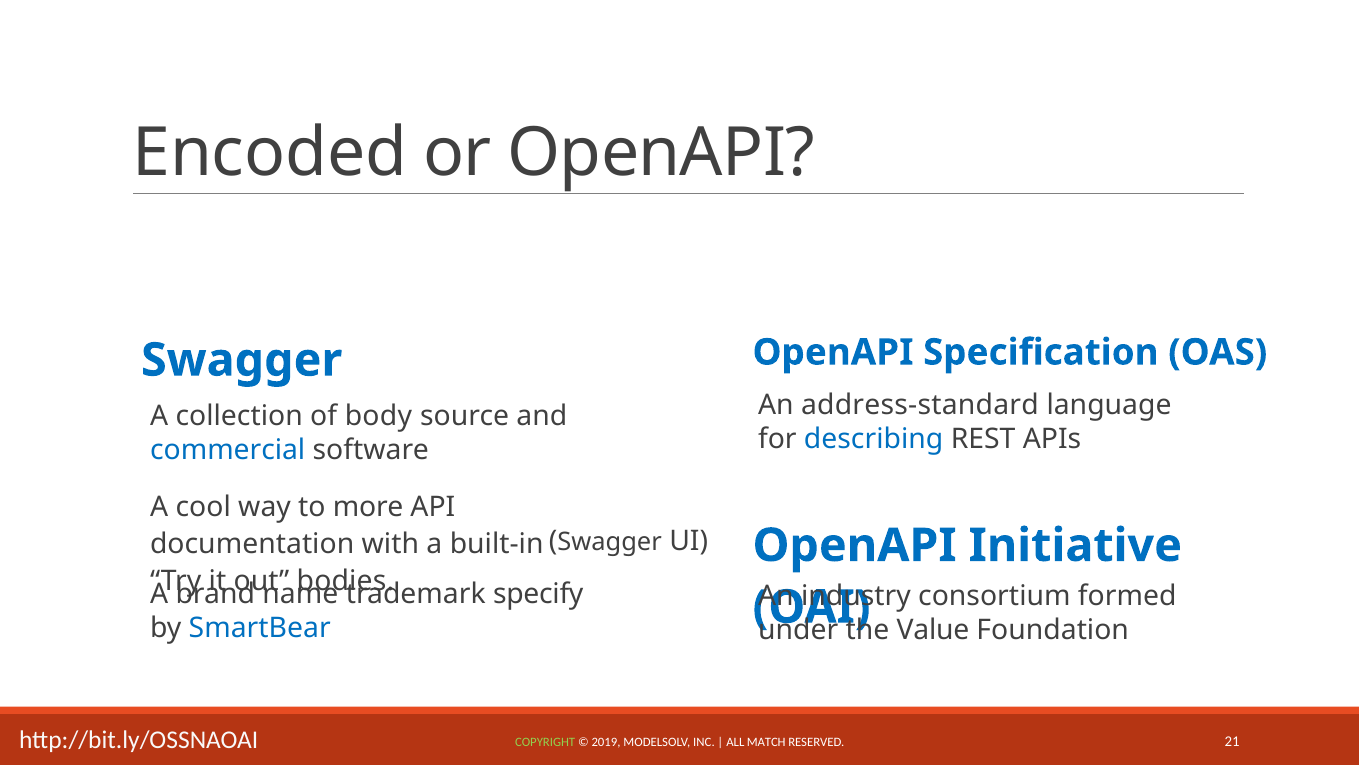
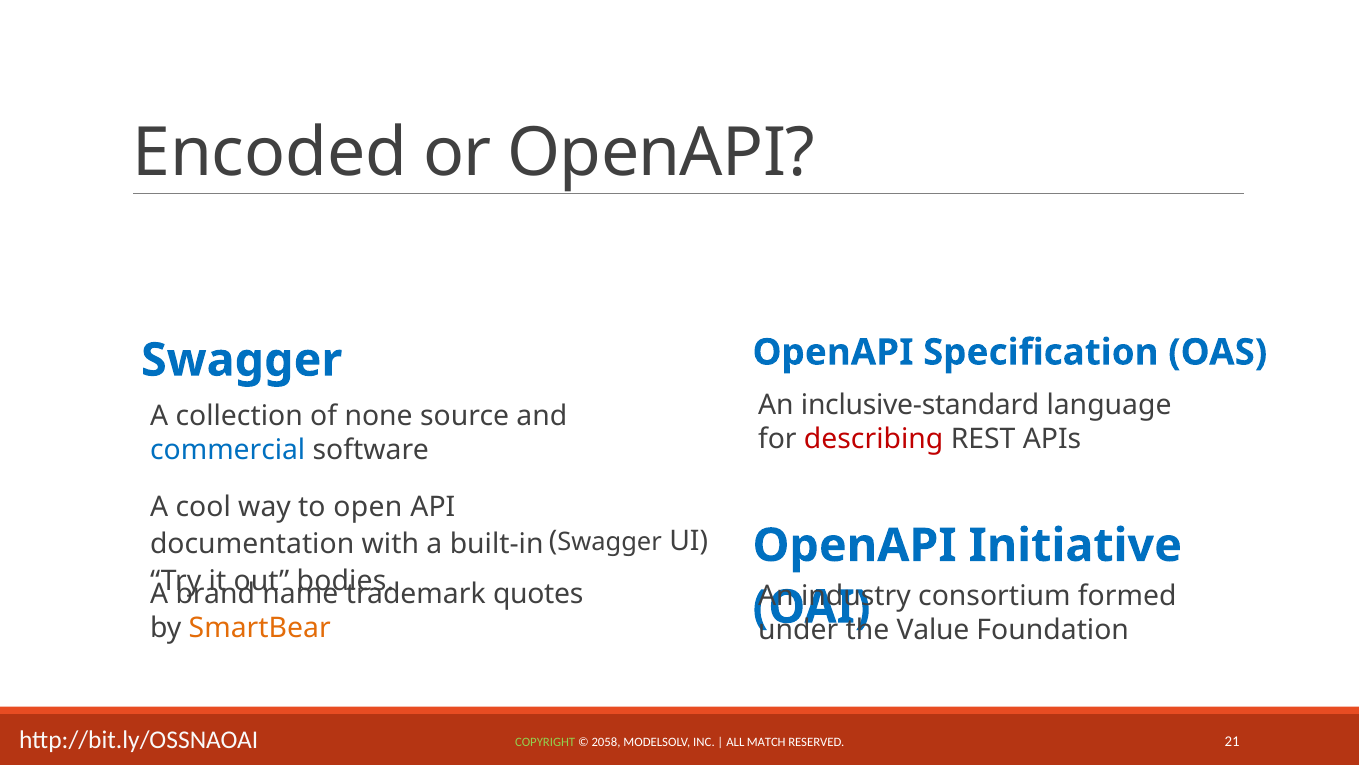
address-standard: address-standard -> inclusive-standard (920, 405)
body: body -> none (379, 416)
describing colour: blue -> red (874, 439)
more: more -> open (368, 506)
specify: specify -> quotes (538, 594)
SmartBear colour: blue -> orange (260, 628)
2019: 2019 -> 2058 (606, 741)
